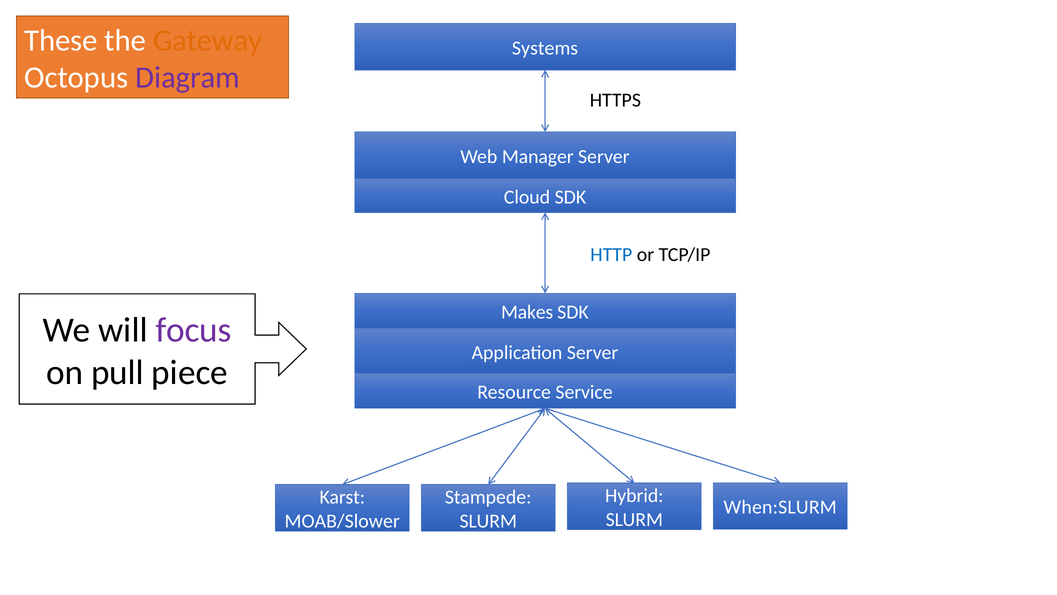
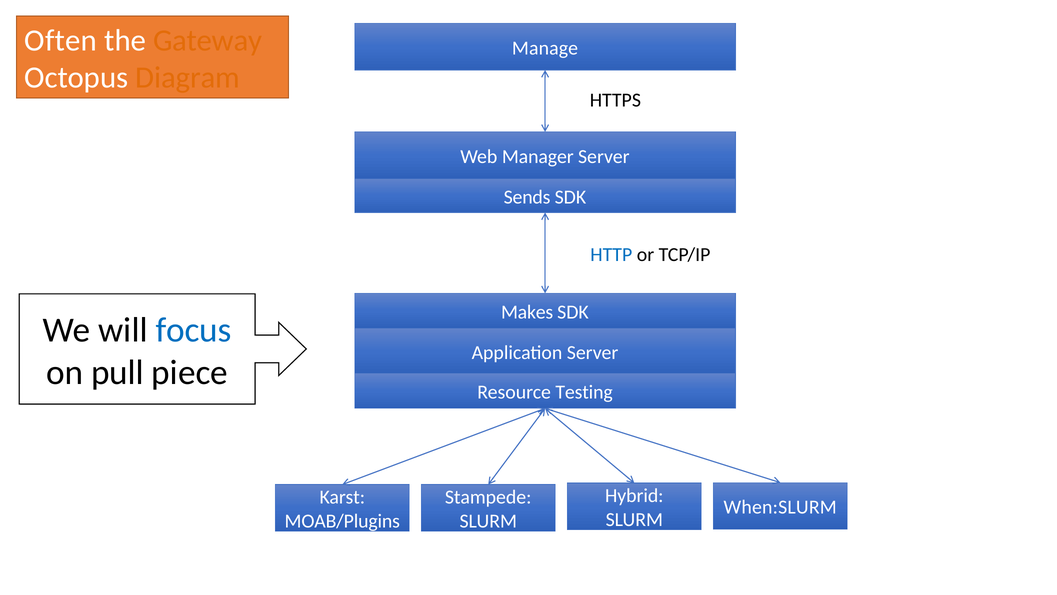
These: These -> Often (61, 41)
Systems: Systems -> Manage (545, 48)
Diagram colour: purple -> orange (188, 78)
Cloud: Cloud -> Sends (527, 197)
focus colour: purple -> blue (194, 330)
Service: Service -> Testing (584, 392)
MOAB/Slower: MOAB/Slower -> MOAB/Plugins (342, 521)
